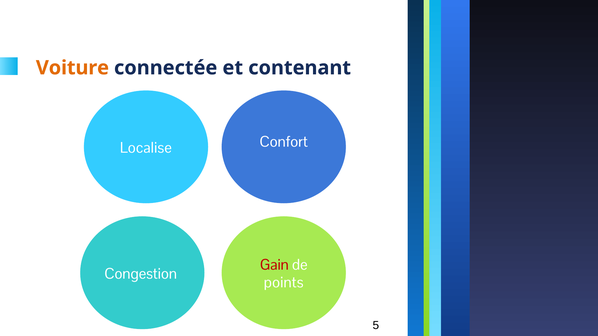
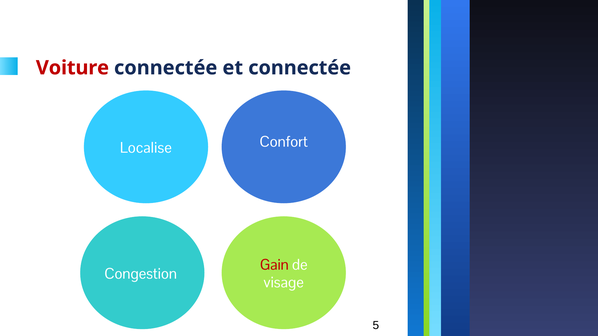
Voiture colour: orange -> red (72, 68)
et contenant: contenant -> connectée (300, 68)
points: points -> visage (284, 283)
